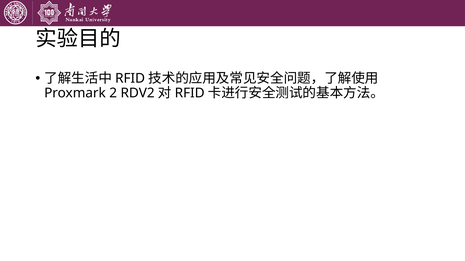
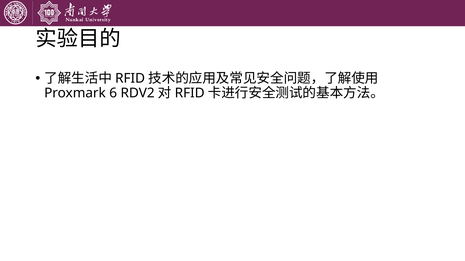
2: 2 -> 6 (113, 93)
